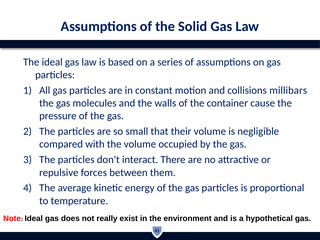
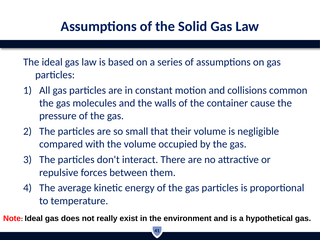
millibars: millibars -> common (288, 90)
